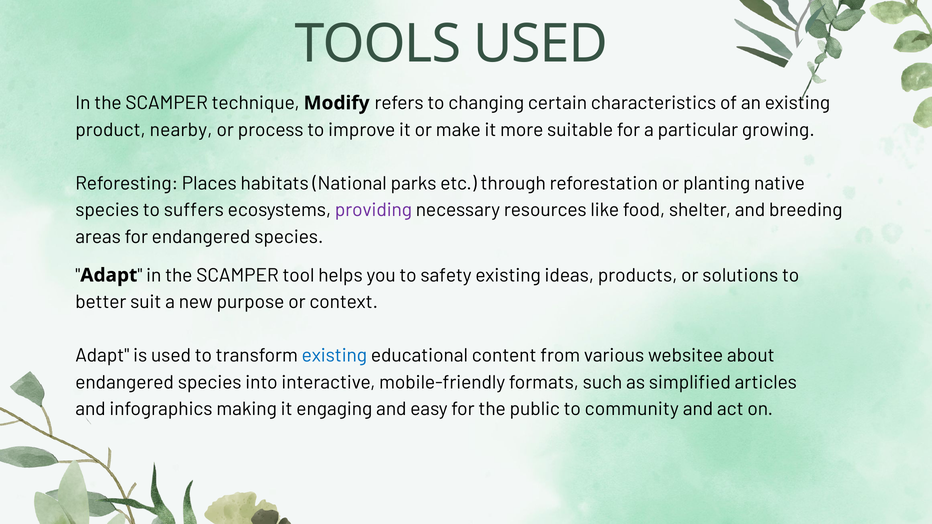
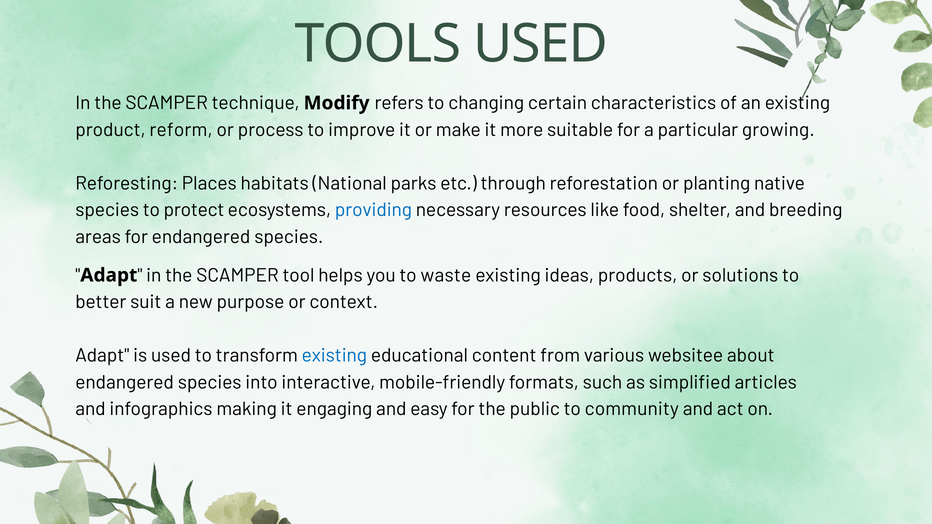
nearby: nearby -> reform (181, 130)
suffers: suffers -> protect (194, 210)
providing colour: purple -> blue (373, 210)
safety: safety -> waste (446, 275)
